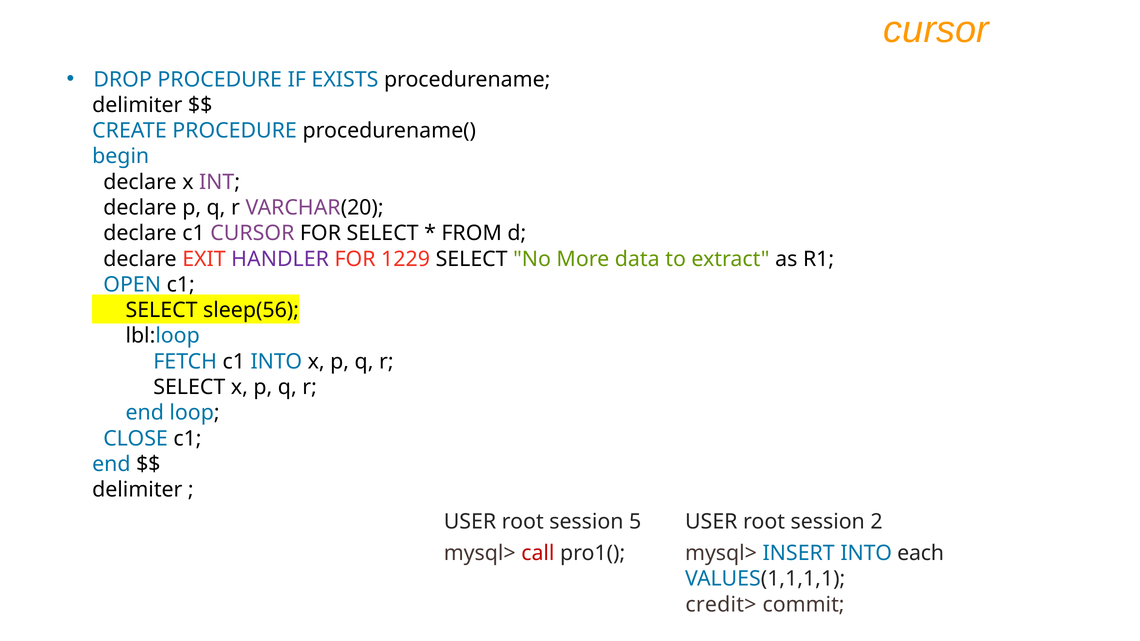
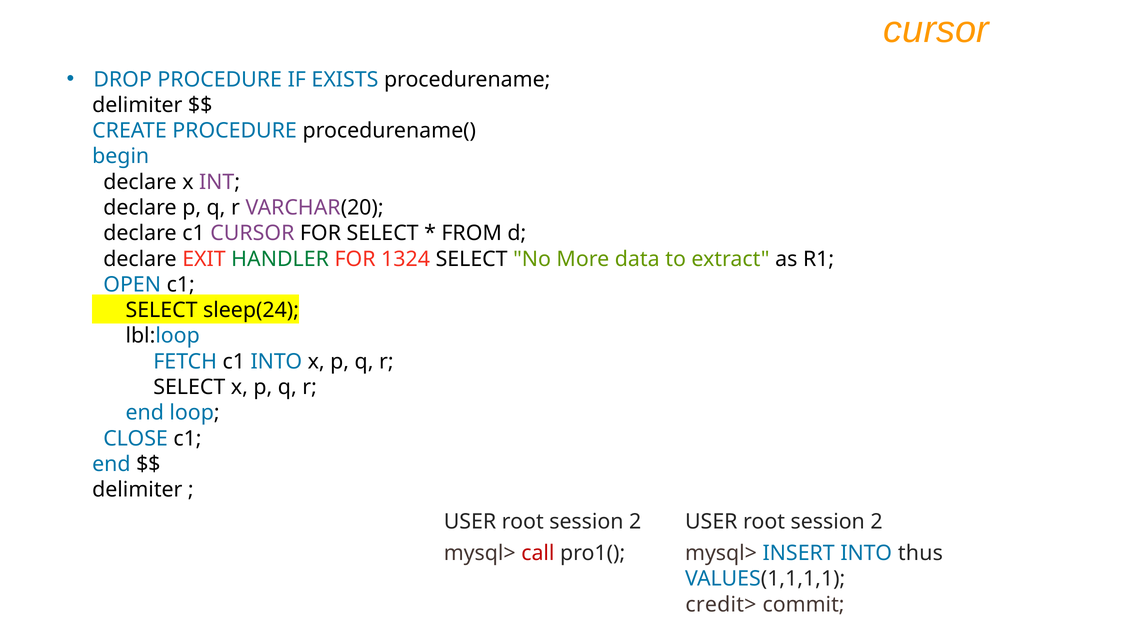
HANDLER colour: purple -> green (280, 259)
1229: 1229 -> 1324 (406, 259)
sleep(56: sleep(56 -> sleep(24 (251, 310)
5: 5 -> 2 (635, 522)
each: each -> thus (920, 553)
